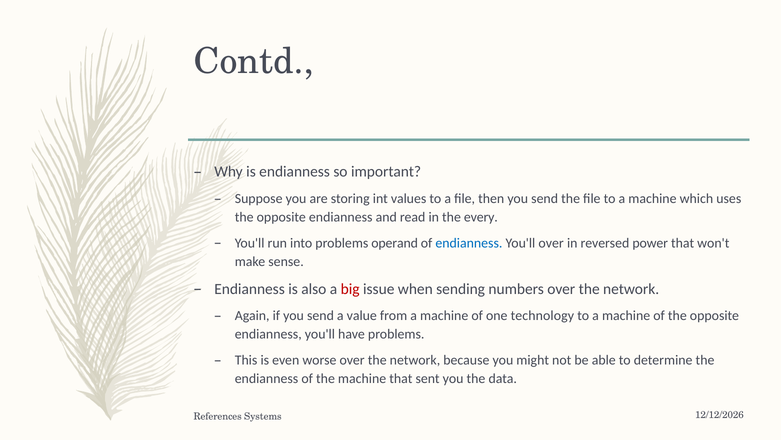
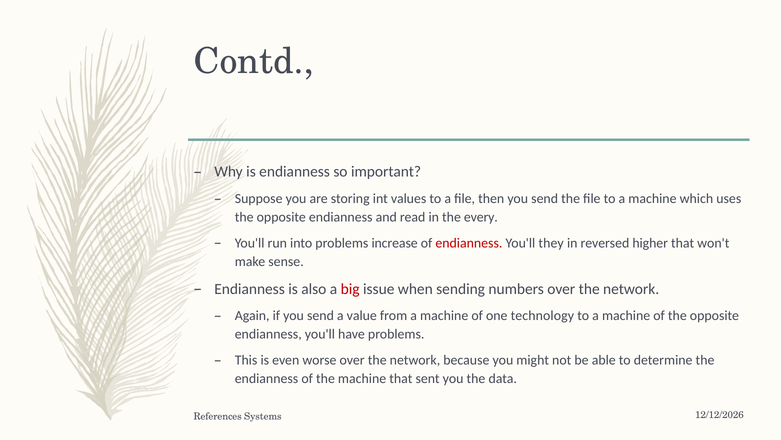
operand: operand -> increase (395, 243)
endianness colour: blue -> red (469, 243)
You'll over: over -> they (551, 243)
power: power -> higher (650, 243)
